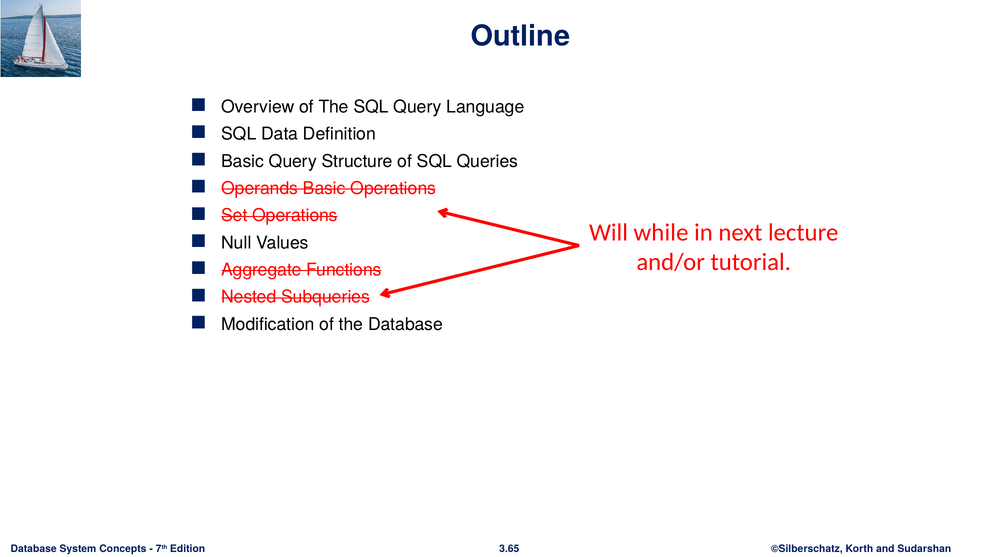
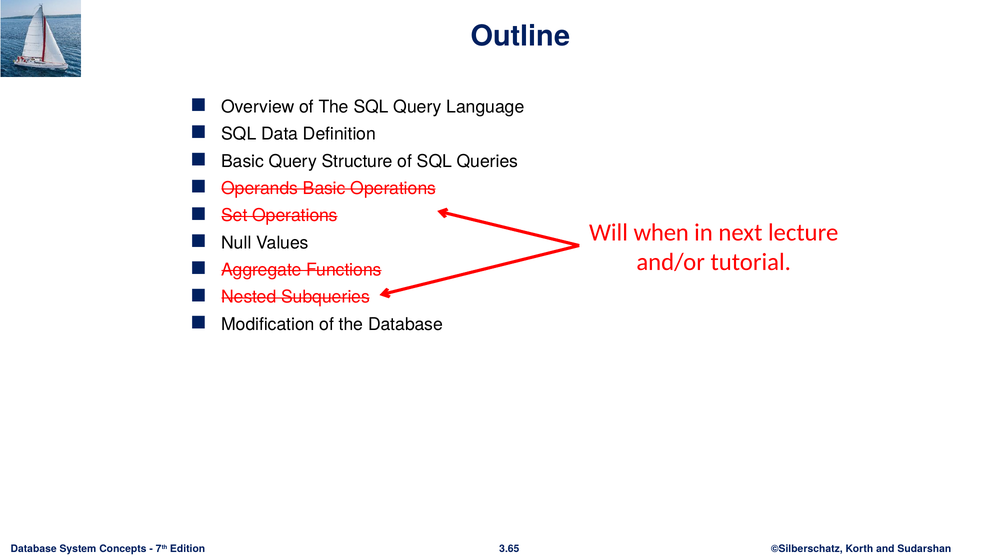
while: while -> when (661, 232)
